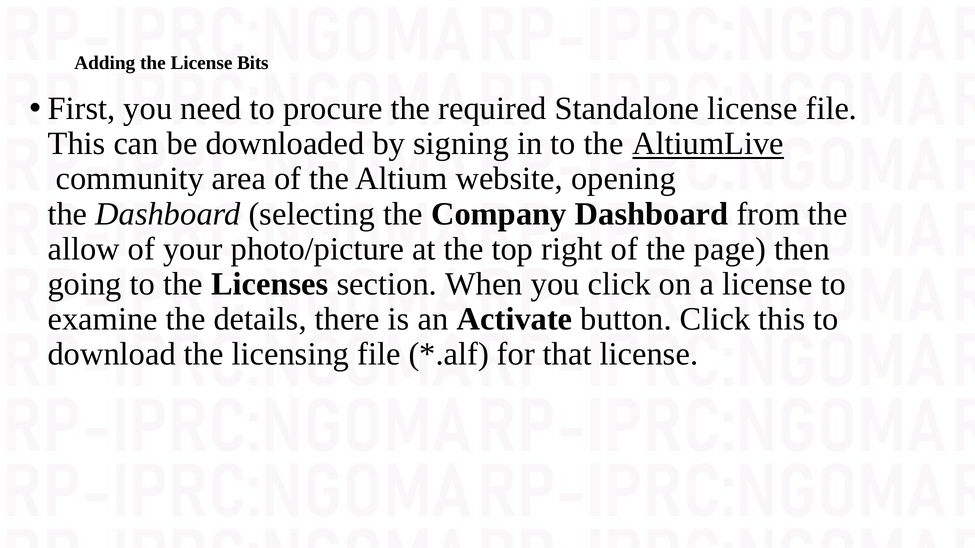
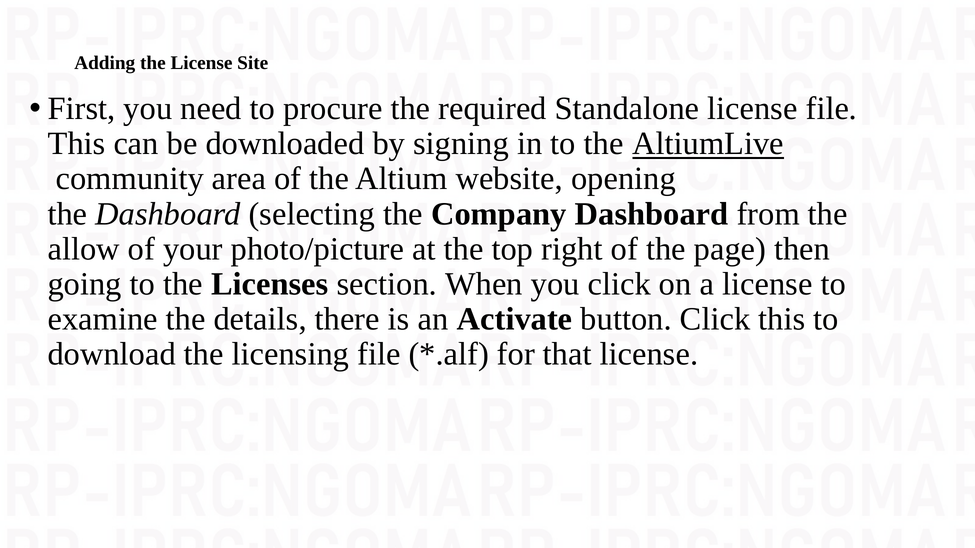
Bits: Bits -> Site (253, 63)
